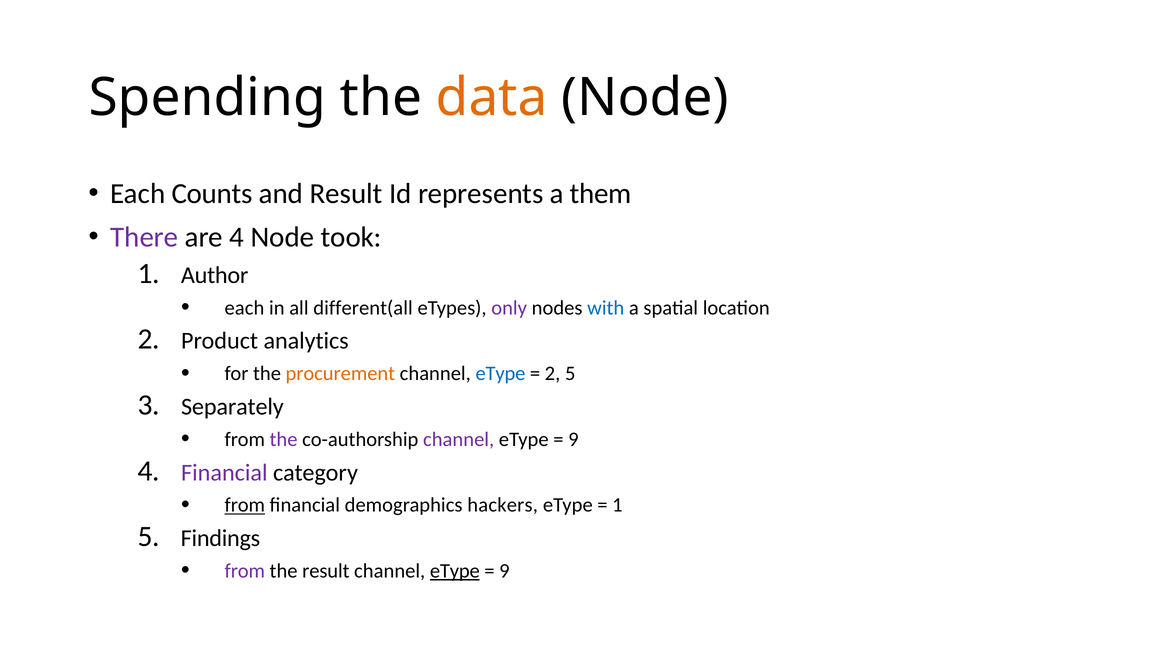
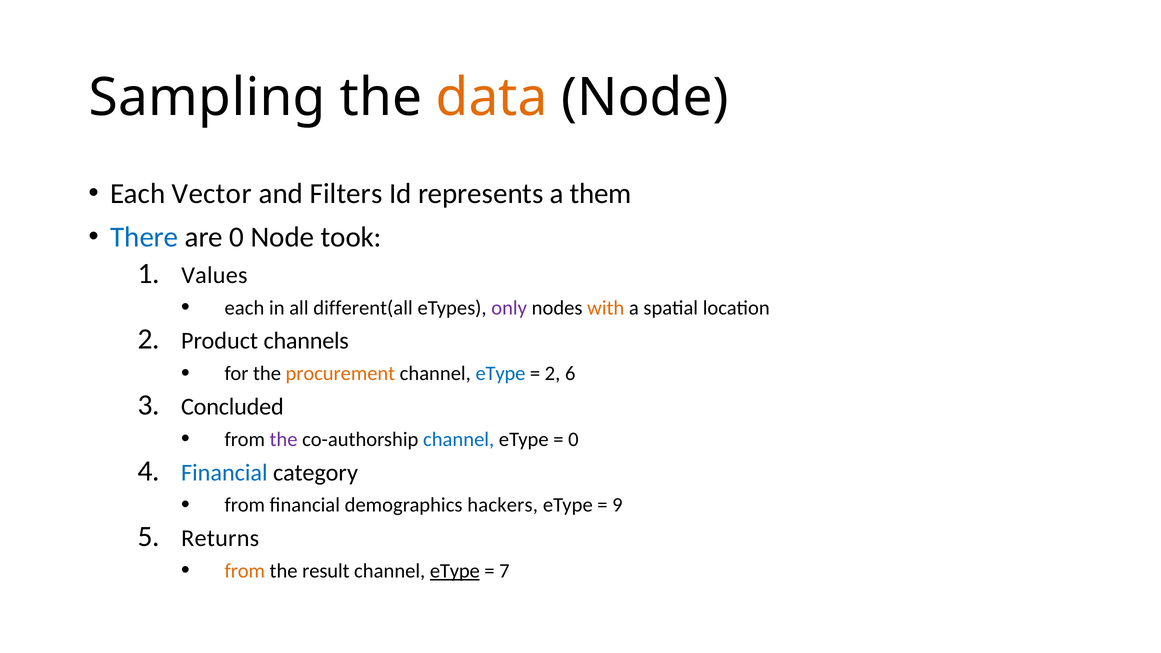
Spending: Spending -> Sampling (207, 98)
Counts: Counts -> Vector (212, 194)
and Result: Result -> Filters (346, 194)
There colour: purple -> blue (144, 237)
are 4: 4 -> 0 (237, 237)
Author: Author -> Values (214, 275)
with colour: blue -> orange (606, 308)
analytics: analytics -> channels (306, 341)
2 5: 5 -> 6 (570, 374)
Separately: Separately -> Concluded (232, 407)
channel colour: purple -> blue (459, 439)
9: 9 -> 0 (573, 439)
Financial colour: purple -> blue (224, 473)
from underline: present -> none (245, 505)
1: 1 -> 9 (617, 505)
Findings: Findings -> Returns (220, 538)
from colour: purple -> orange (245, 571)
9: 9 -> 7 (504, 571)
